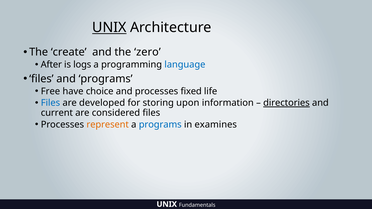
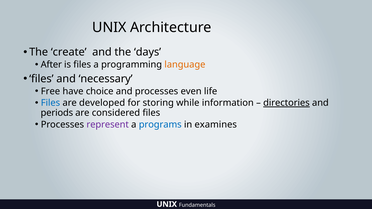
UNIX underline: present -> none (109, 28)
zero: zero -> days (148, 52)
is logs: logs -> files (82, 65)
language colour: blue -> orange (185, 65)
and programs: programs -> necessary (106, 79)
fixed: fixed -> even (191, 91)
upon: upon -> while (188, 103)
current: current -> periods (57, 113)
represent colour: orange -> purple (108, 125)
